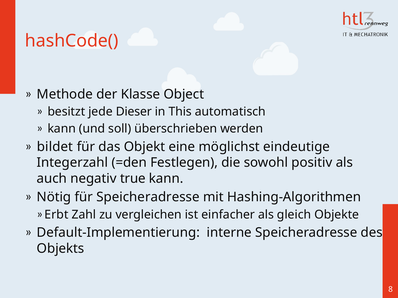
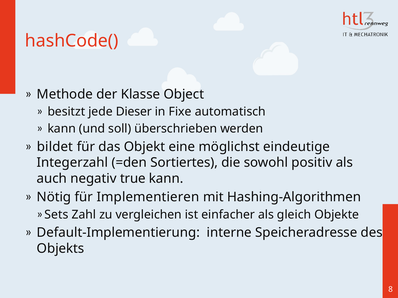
This: This -> Fixe (180, 112)
Festlegen: Festlegen -> Sortiertes (184, 163)
für Speicheradresse: Speicheradresse -> Implementieren (148, 197)
Erbt: Erbt -> Sets (56, 215)
